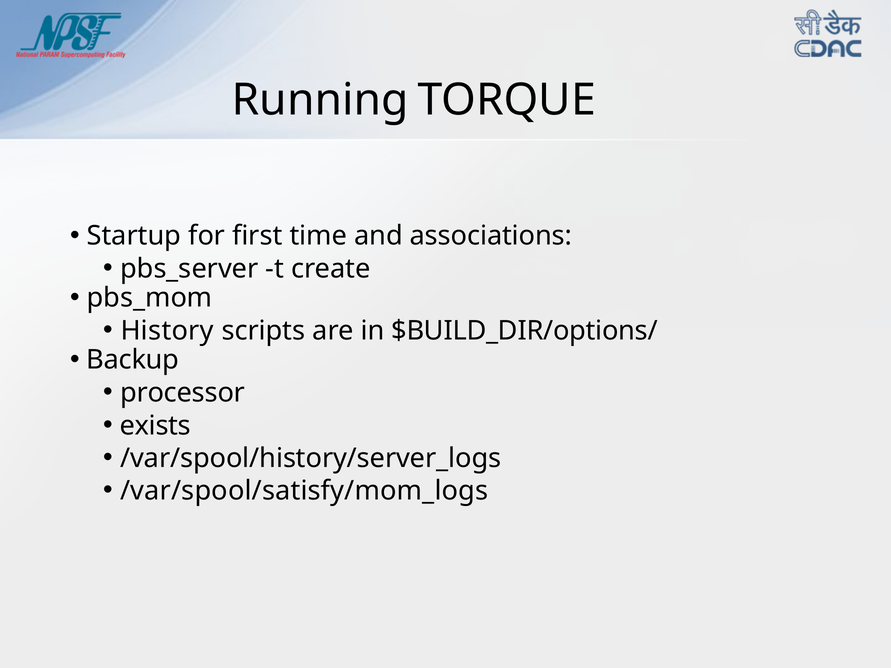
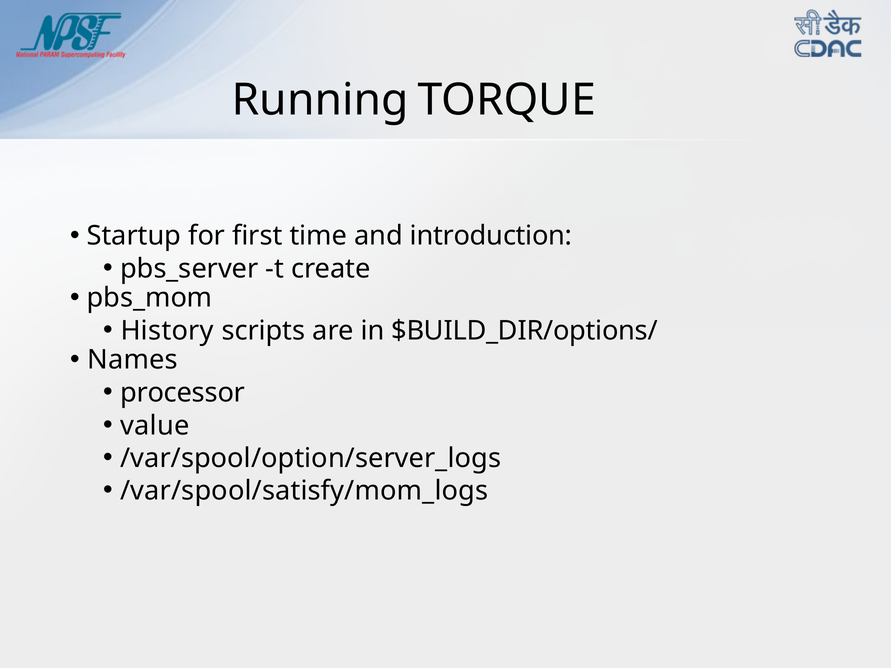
associations: associations -> introduction (491, 236)
Backup: Backup -> Names (133, 360)
exists: exists -> value (155, 426)
/var/spool/history/server_logs: /var/spool/history/server_logs -> /var/spool/option/server_logs (311, 458)
